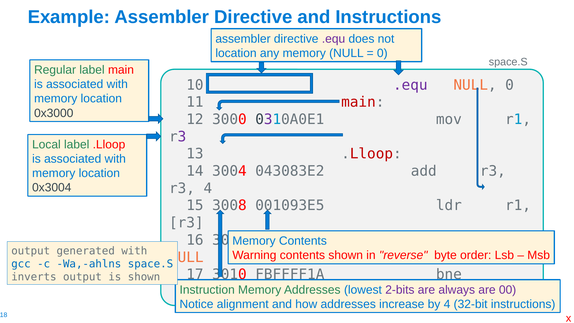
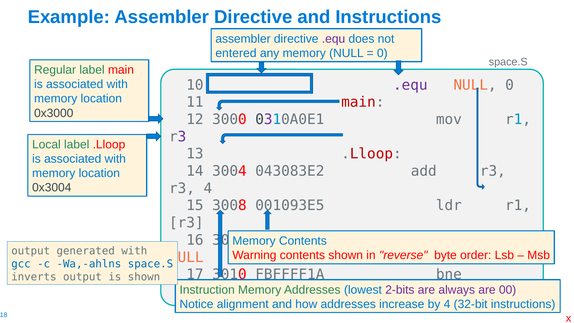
location: location -> entered (236, 53)
